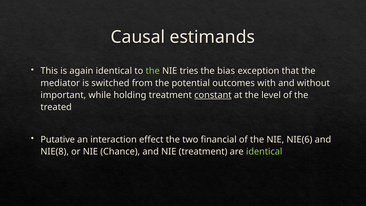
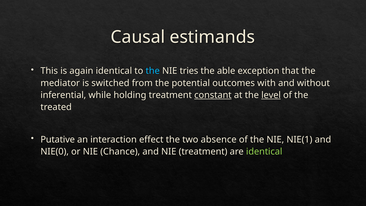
the colour: light green -> light blue (153, 71)
bias: bias -> able (226, 71)
important: important -> inferential (63, 95)
level underline: none -> present (271, 95)
financial: financial -> absence (219, 140)
NIE(6: NIE(6 -> NIE(1 (299, 140)
NIE(8: NIE(8 -> NIE(0 (55, 152)
